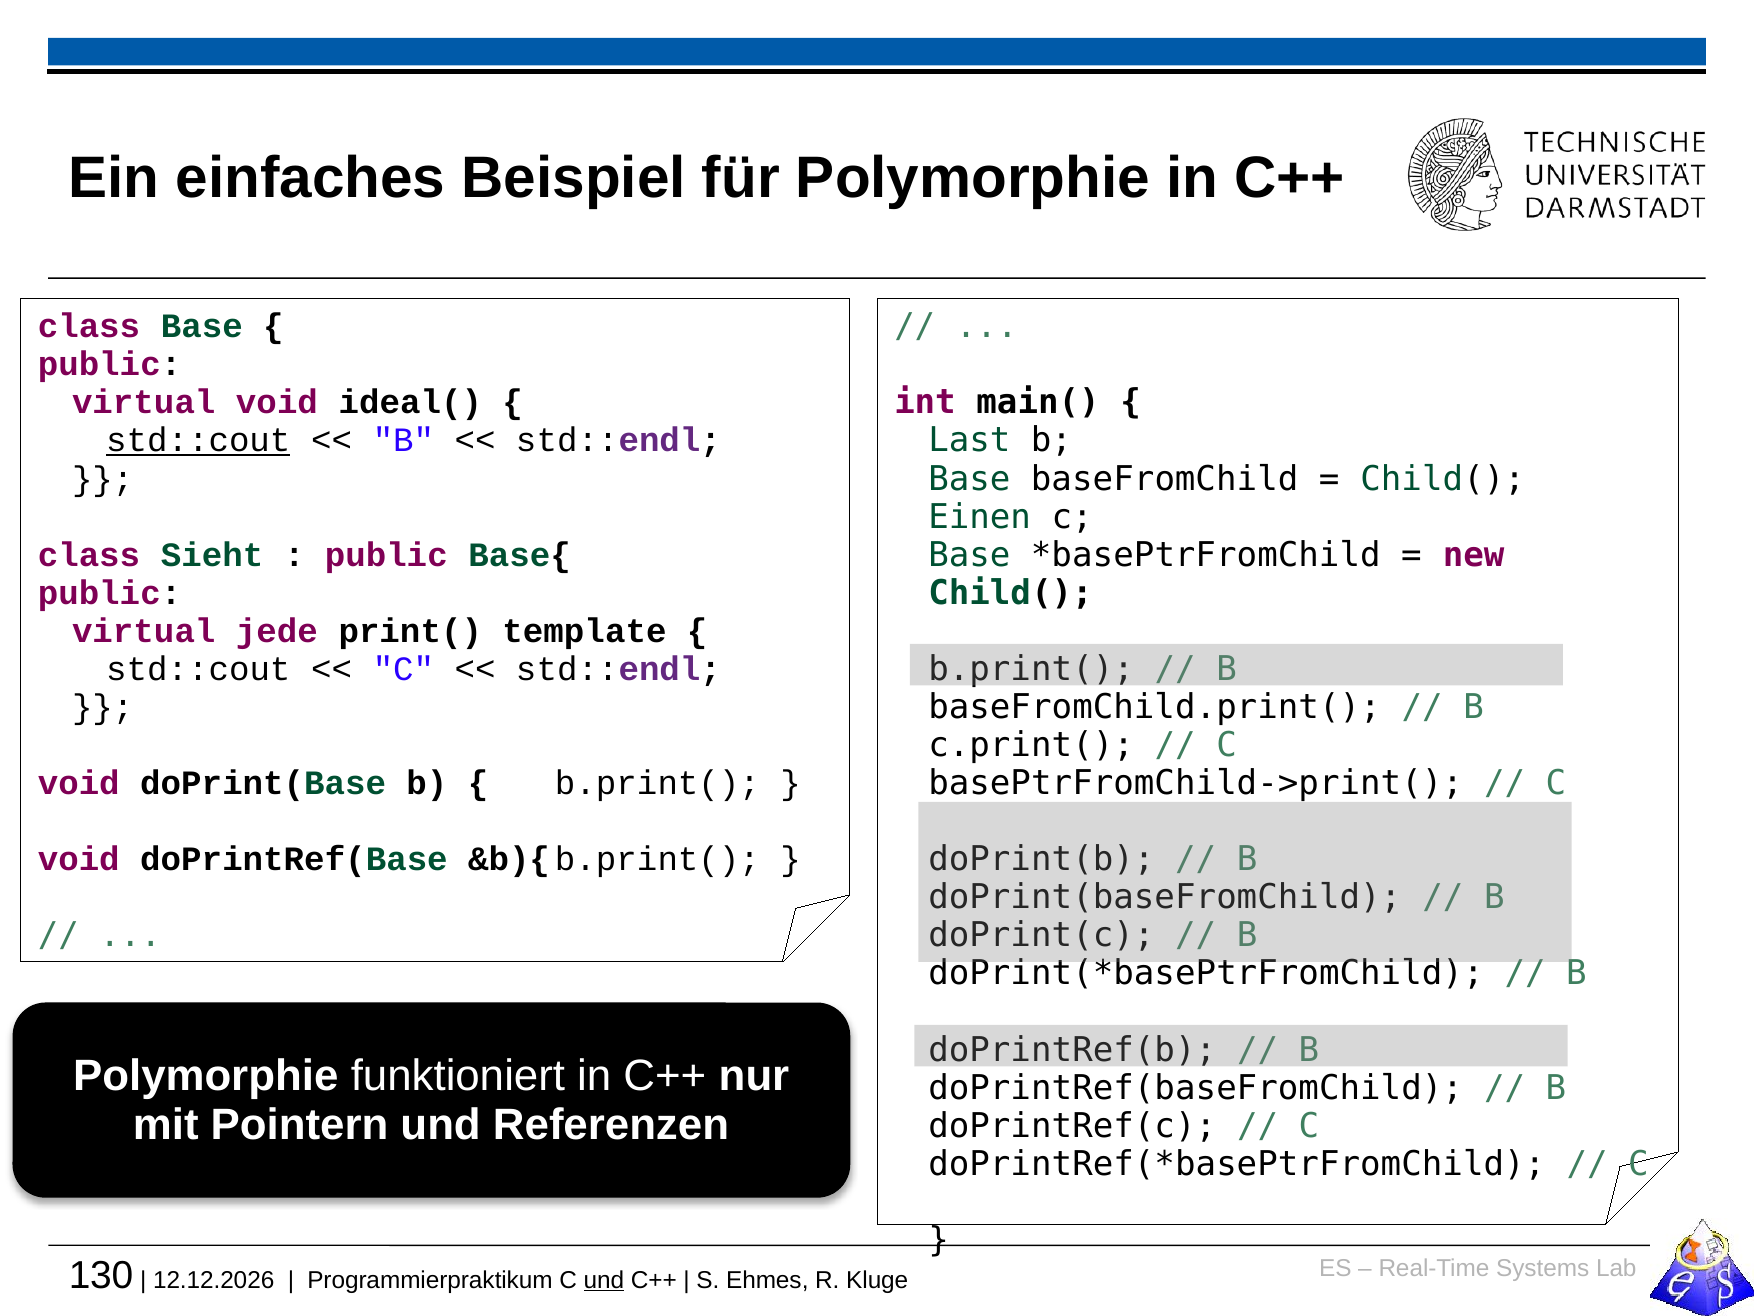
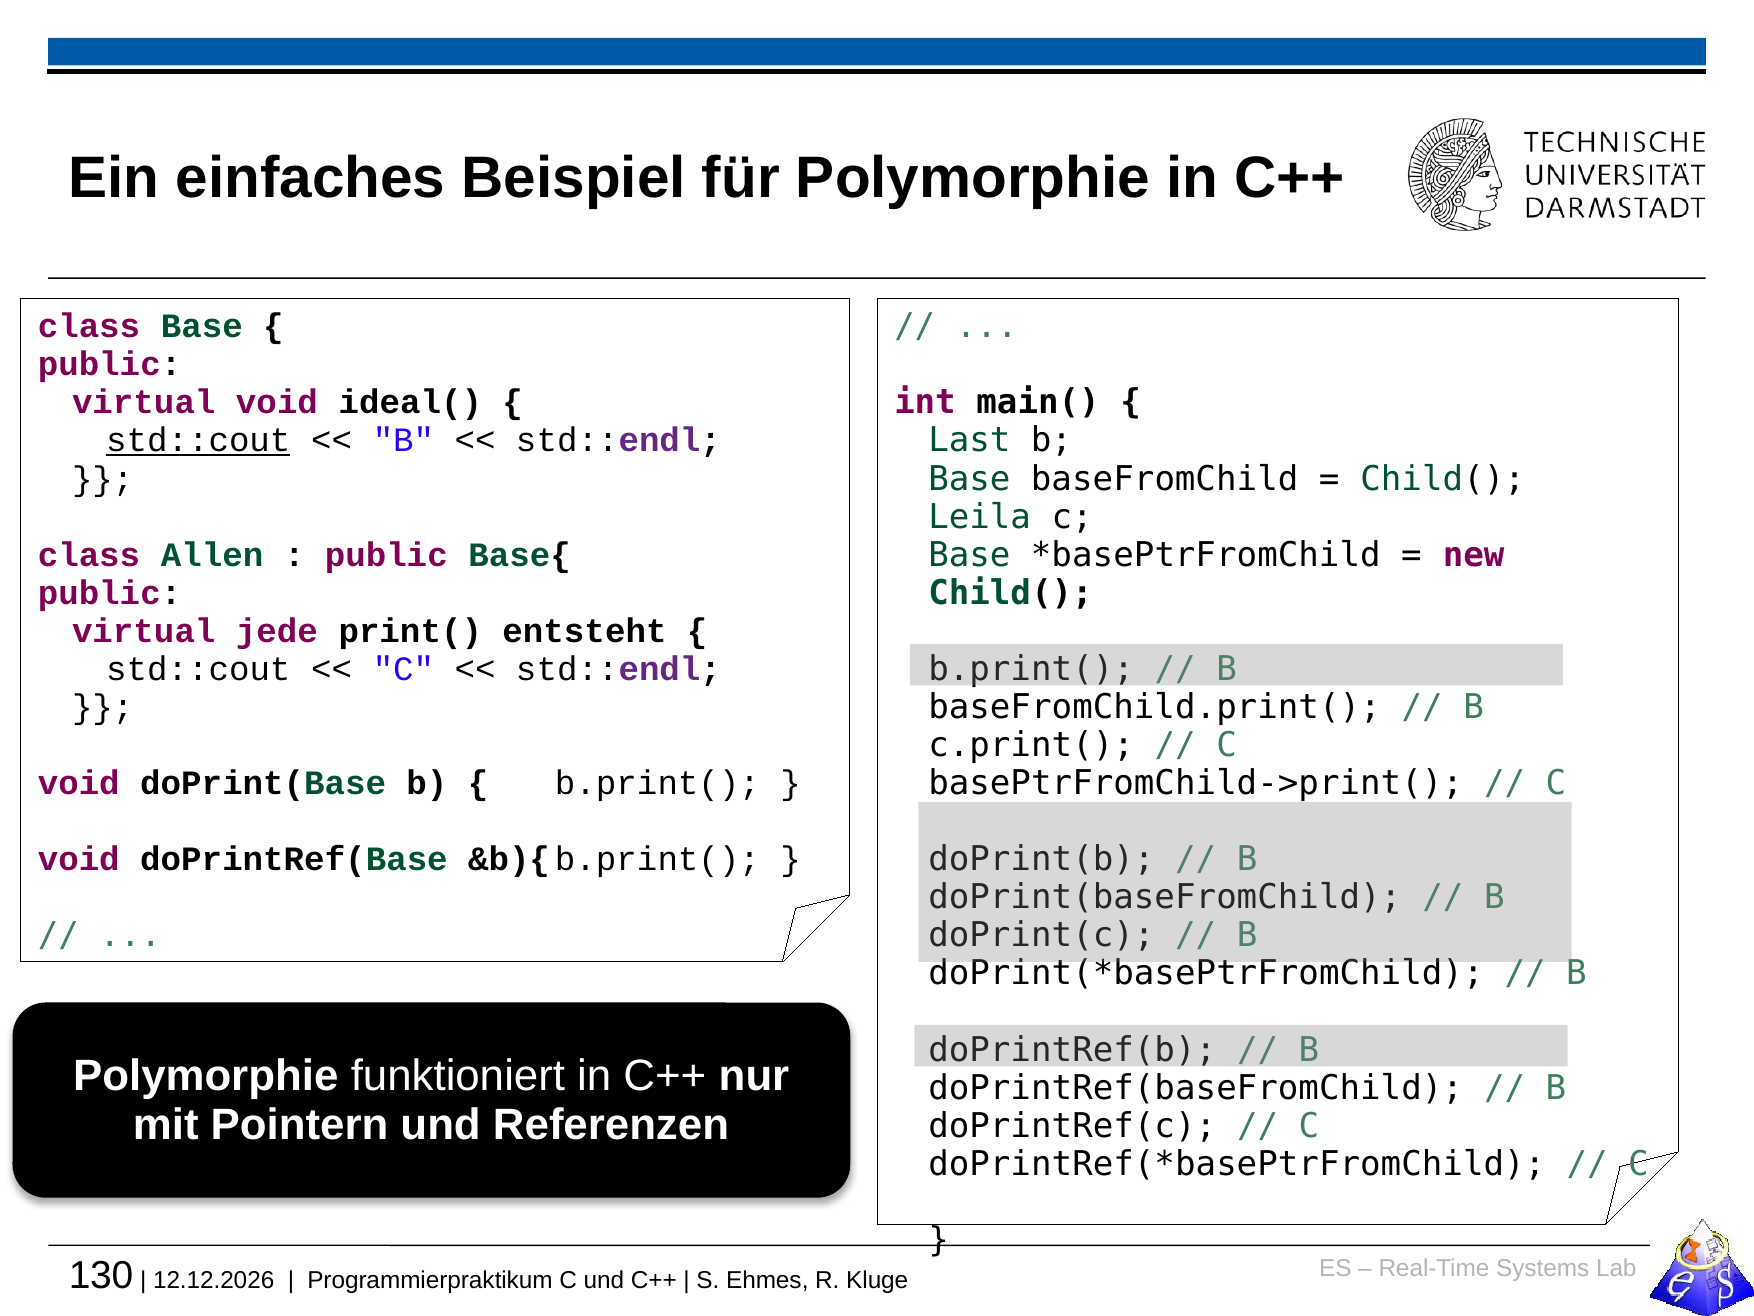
Einen: Einen -> Leila (980, 517)
Sieht: Sieht -> Allen (212, 555)
template: template -> entsteht (584, 631)
und underline: present -> none (604, 1280)
